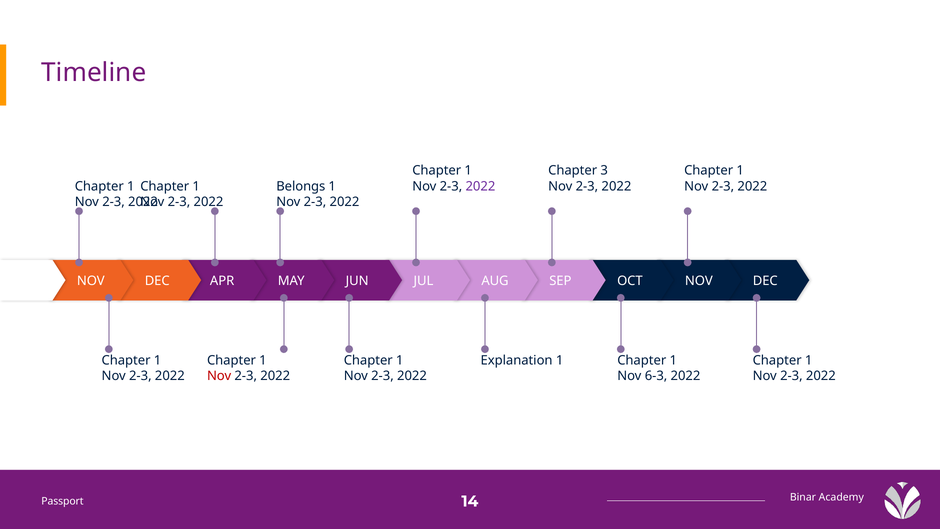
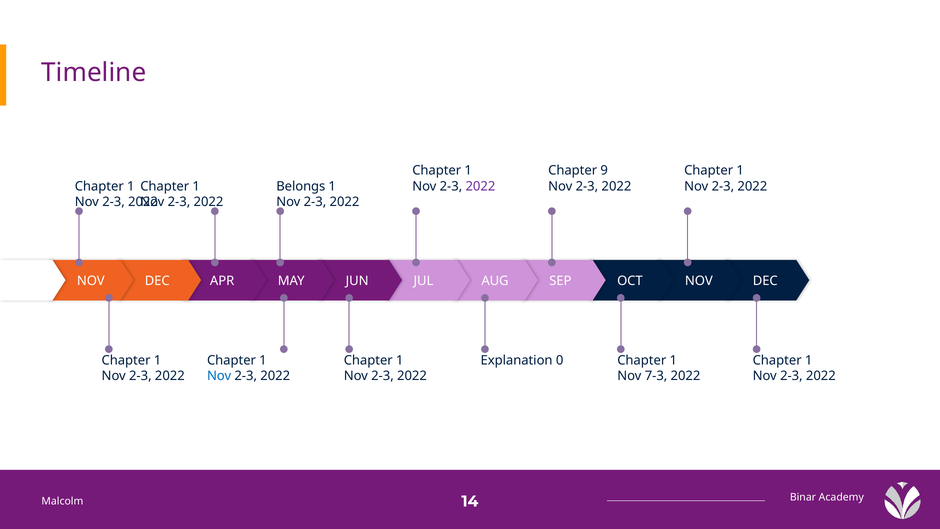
3: 3 -> 9 (604, 171)
Explanation 1: 1 -> 0 (560, 360)
Nov colour: red -> blue (219, 376)
6-3: 6-3 -> 7-3 (656, 376)
Passport: Passport -> Malcolm (62, 501)
